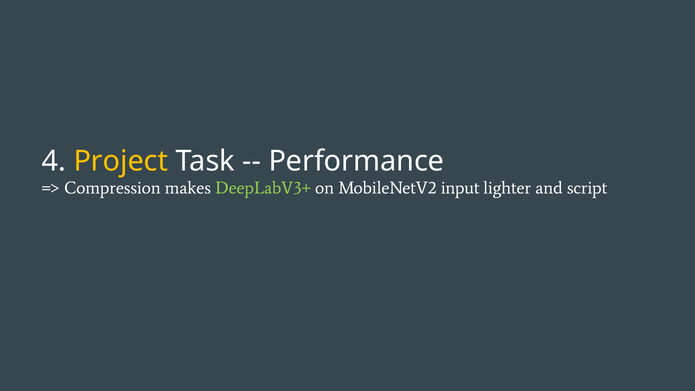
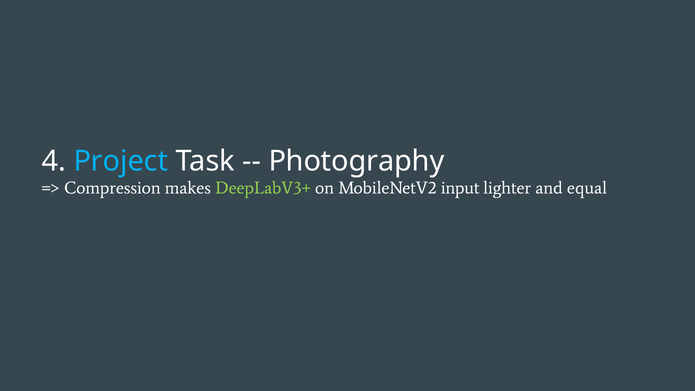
Project colour: yellow -> light blue (121, 161)
Performance: Performance -> Photography (356, 161)
script: script -> equal (587, 188)
